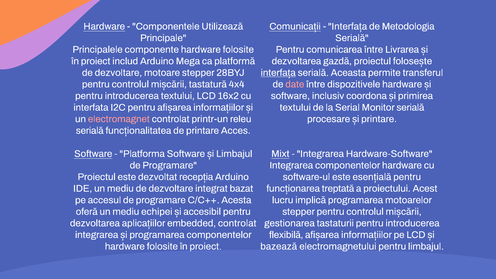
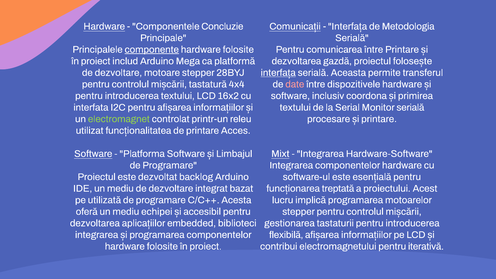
Utilizează: Utilizează -> Concluzie (222, 26)
componente underline: none -> present (152, 50)
între Livrarea: Livrarea -> Printare (402, 50)
electromagnet colour: pink -> light green (119, 119)
serială: serială -> utilizat (90, 131)
recepția: recepția -> backlog (196, 177)
accesul: accesul -> utilizată (104, 200)
embedded controlat: controlat -> biblioteci (237, 223)
bazează: bazează -> contribui (279, 246)
pentru limbajul: limbajul -> iterativă (426, 246)
